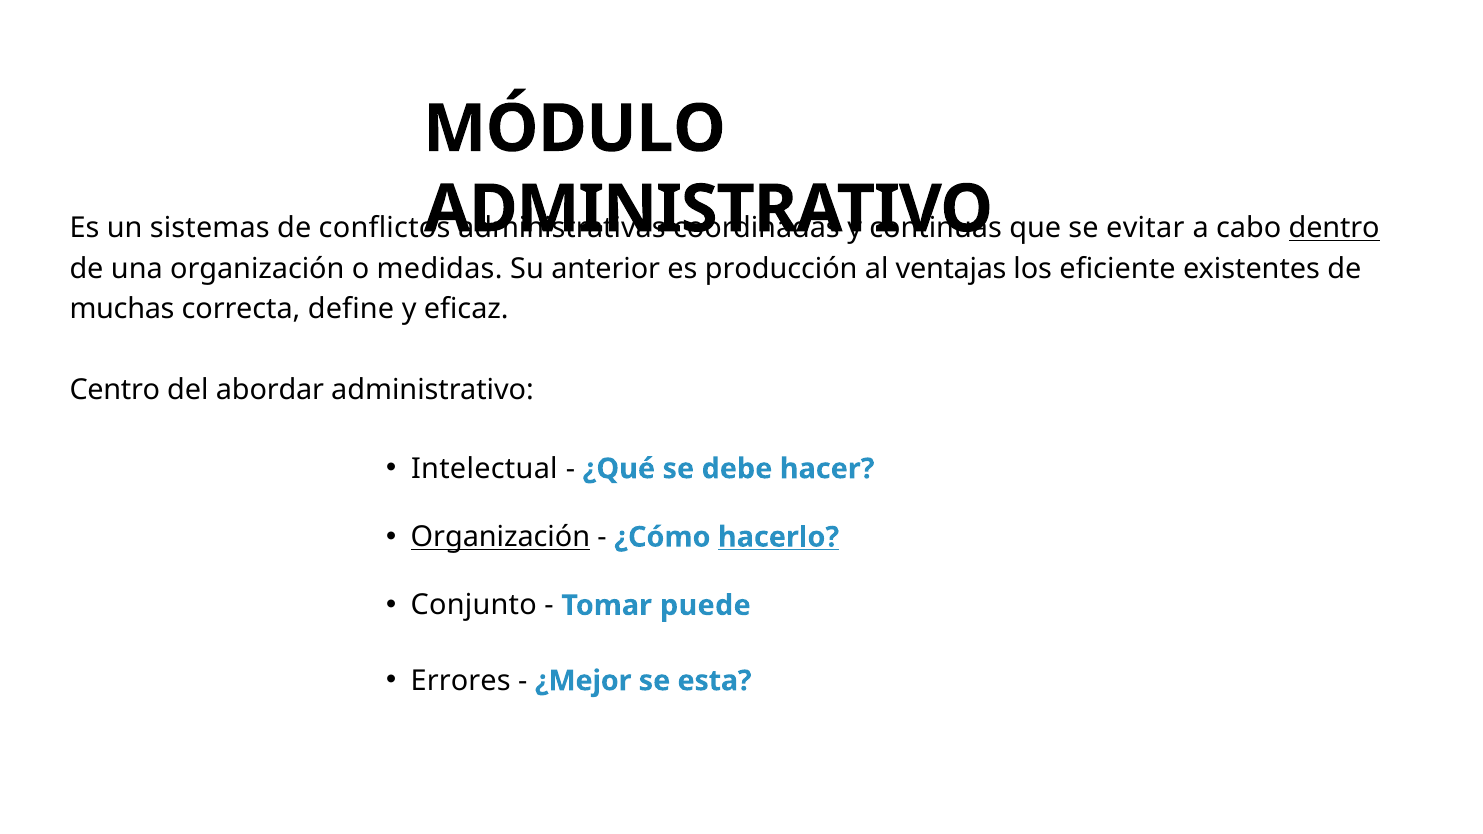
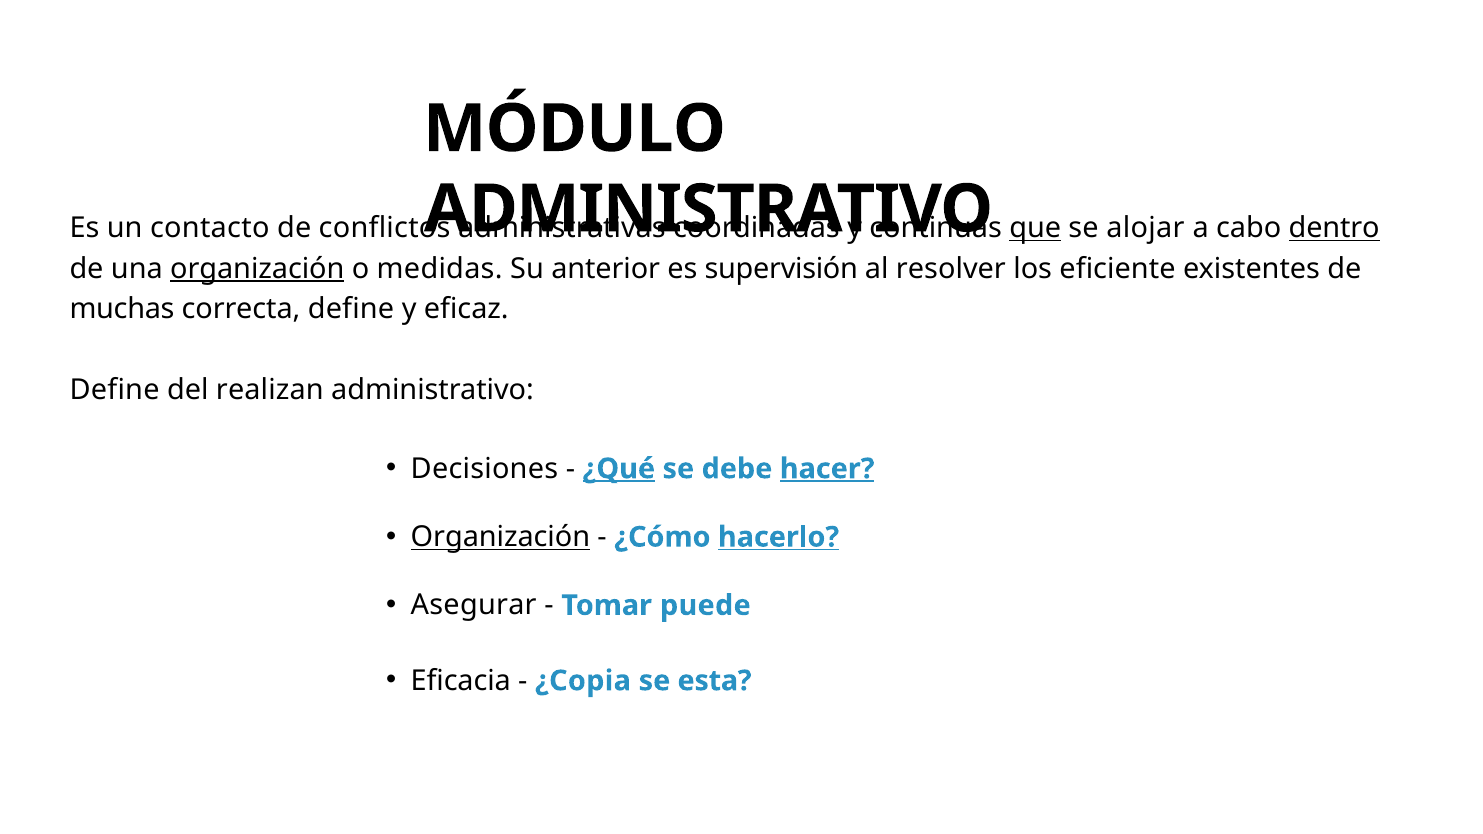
sistemas: sistemas -> contacto (210, 228)
que underline: none -> present (1035, 228)
evitar: evitar -> alojar (1145, 228)
organización underline: none -> present (257, 269)
producción: producción -> supervisión (781, 269)
ventajas: ventajas -> resolver (951, 269)
Centro: Centro -> Define (115, 390)
abordar: abordar -> realizan (270, 390)
Intelectual: Intelectual -> Decisiones (484, 469)
¿Qué underline: none -> present (619, 469)
hacer underline: none -> present (827, 469)
Conjunto: Conjunto -> Asegurar (474, 606)
Errores: Errores -> Eficacia (461, 681)
¿Mejor: ¿Mejor -> ¿Copia (583, 681)
